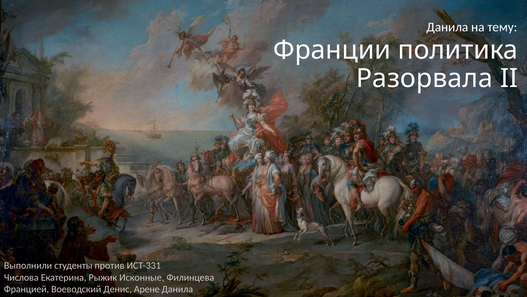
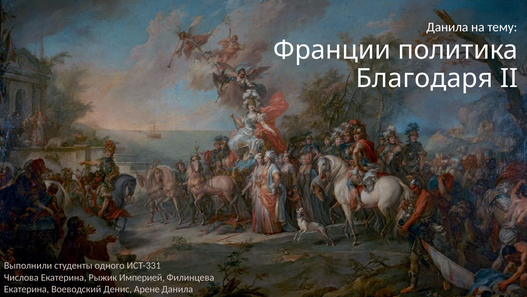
Разорвала: Разорвала -> Благодаря (424, 78)
против: против -> одного (110, 265)
Исконные: Исконные -> Империей (142, 277)
Францией: Францией -> Екатерина (27, 289)
